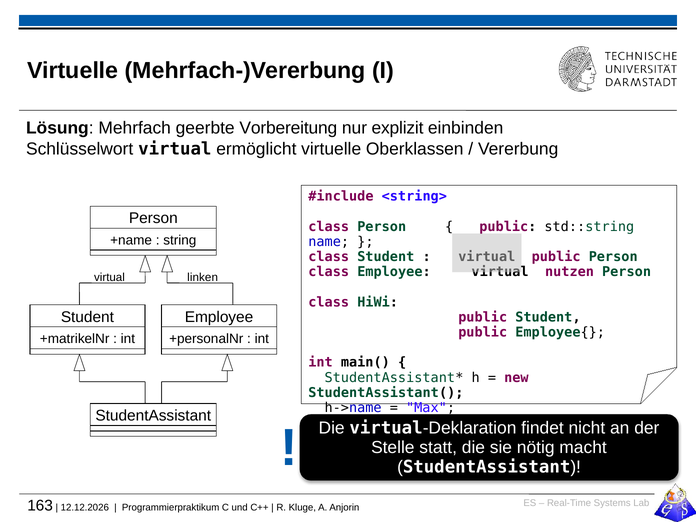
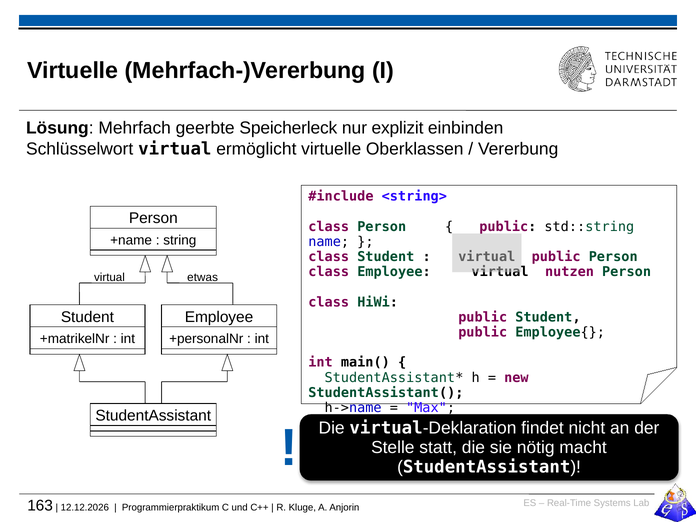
Vorbereitung: Vorbereitung -> Speicherleck (288, 128)
linken: linken -> etwas (203, 278)
